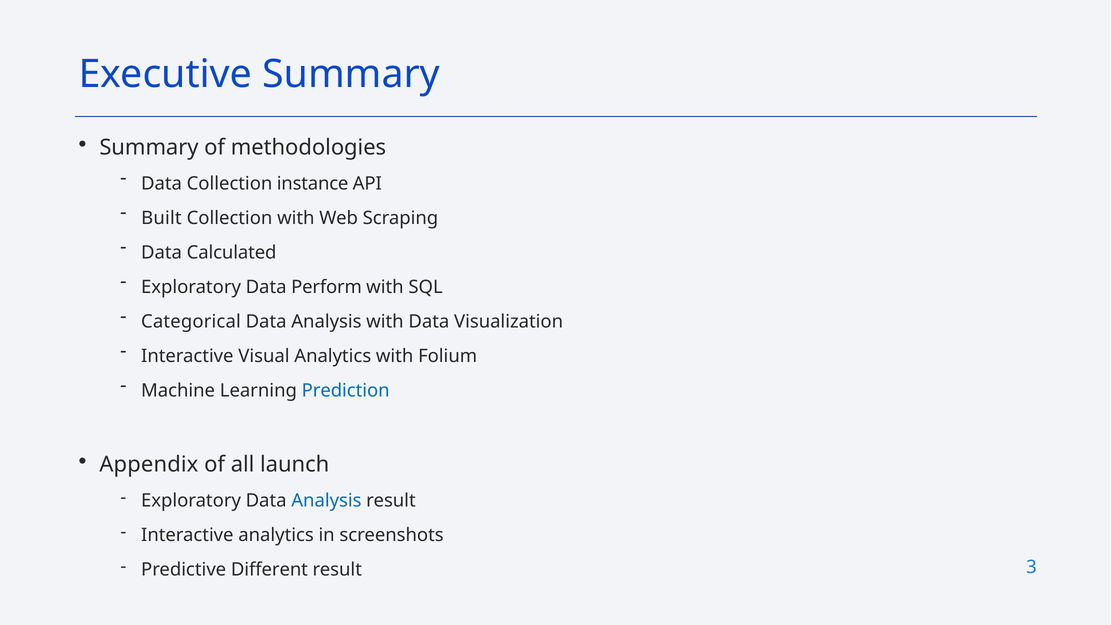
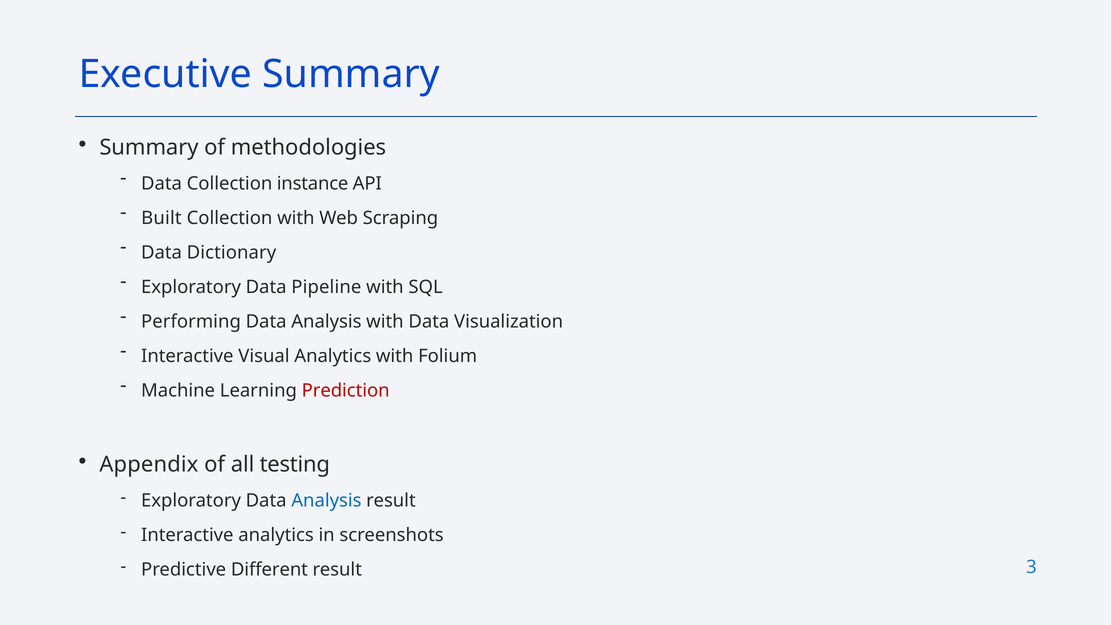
Calculated: Calculated -> Dictionary (231, 253)
Perform: Perform -> Pipeline (326, 287)
Categorical: Categorical -> Performing (191, 322)
Prediction colour: blue -> red (346, 391)
launch: launch -> testing (295, 465)
